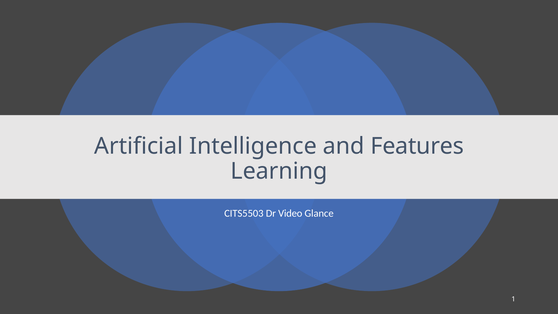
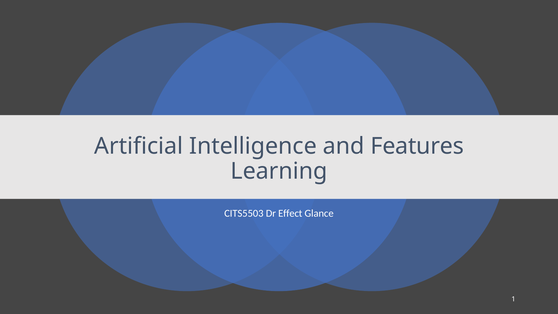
Video: Video -> Effect (290, 213)
